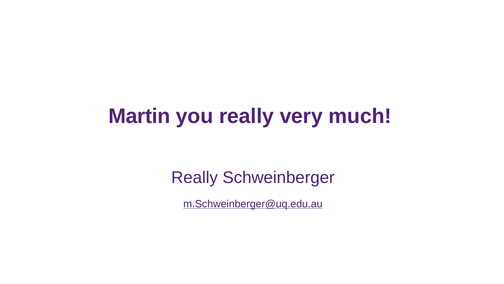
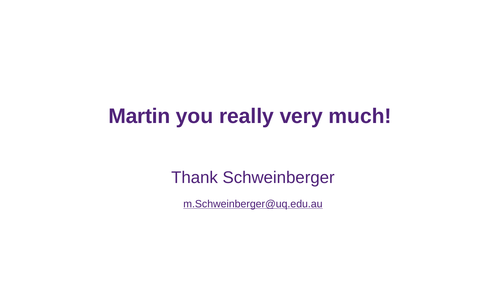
Really: Really -> Thank (195, 177)
